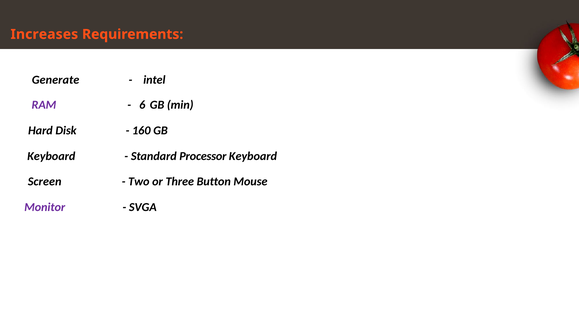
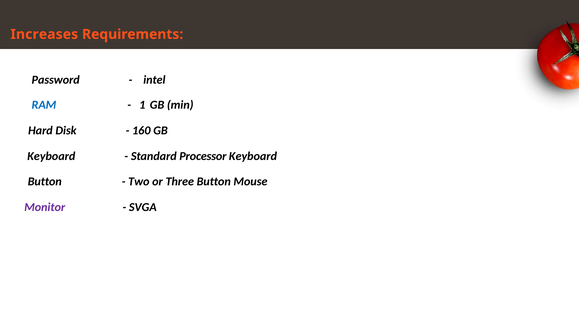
Generate: Generate -> Password (56, 80)
RAM colour: purple -> blue (44, 105)
6: 6 -> 1 (142, 105)
Screen: Screen -> Button (45, 181)
